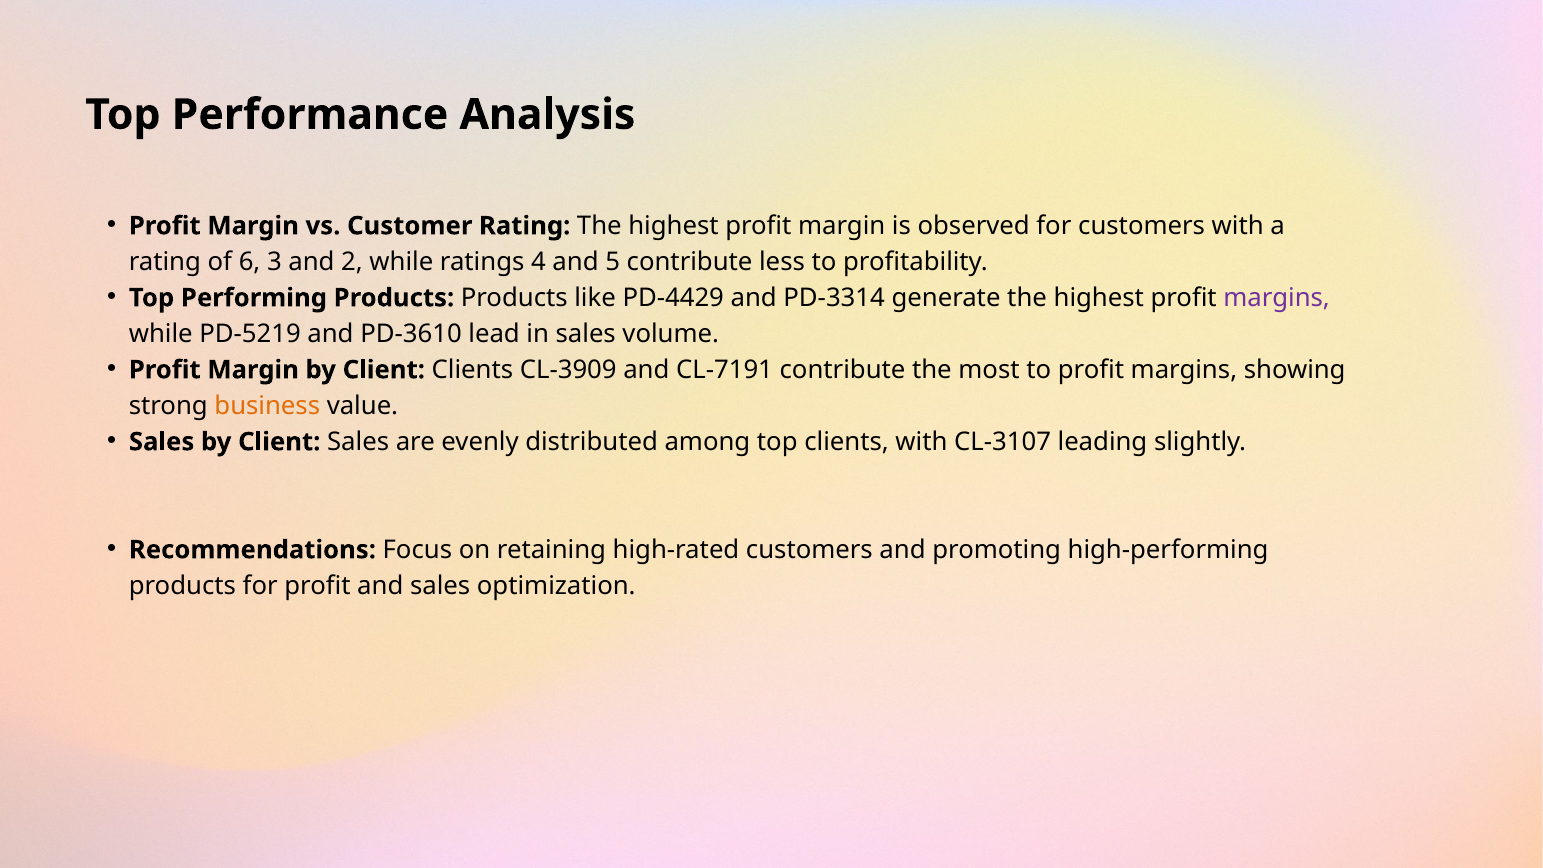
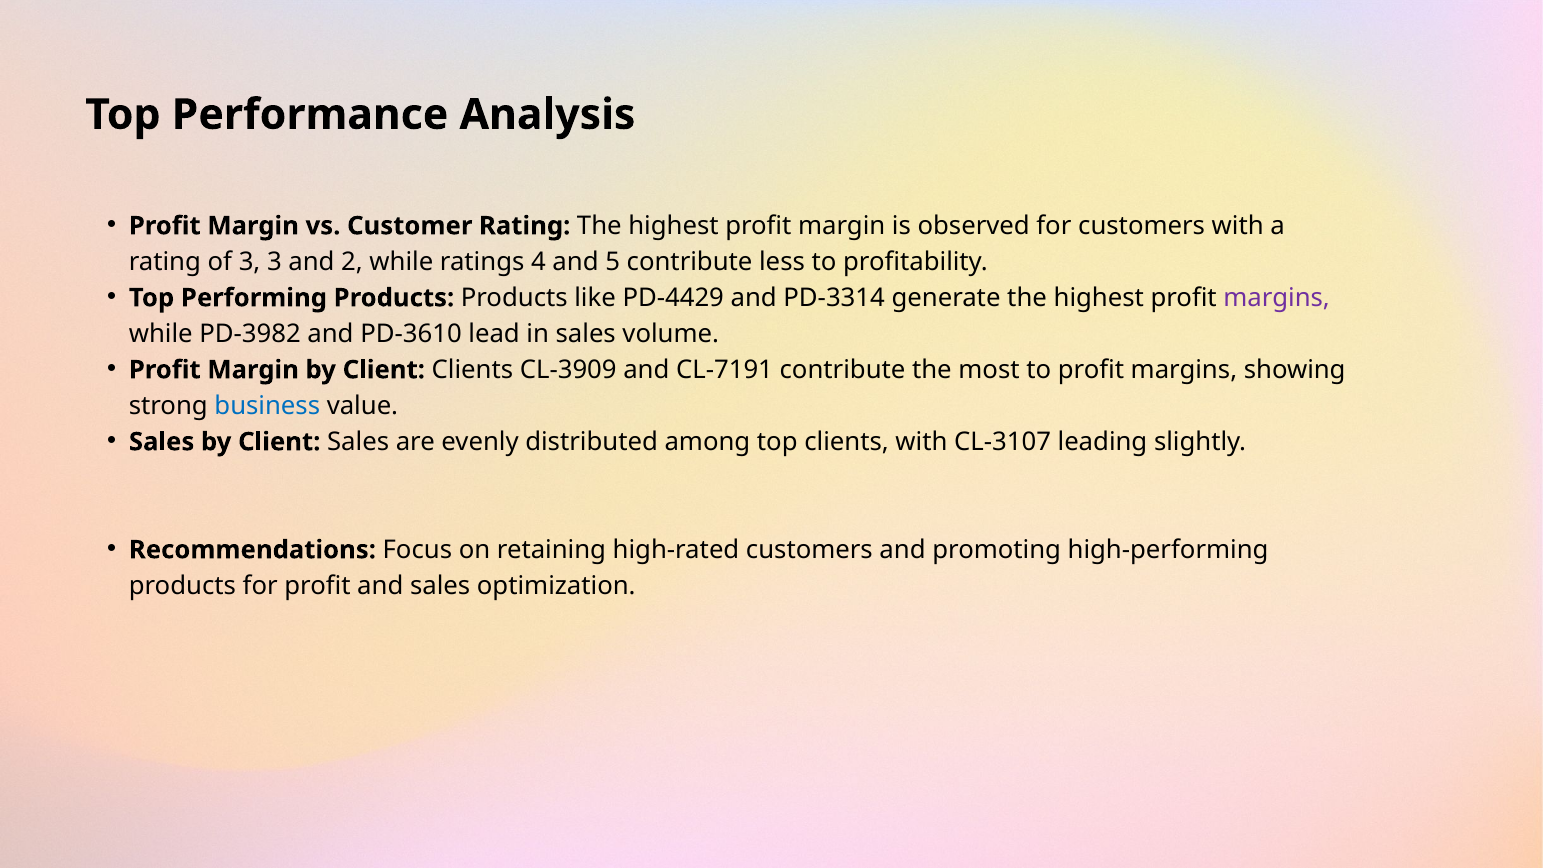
of 6: 6 -> 3 (250, 262)
PD-5219: PD-5219 -> PD-3982 (250, 334)
business colour: orange -> blue (267, 406)
